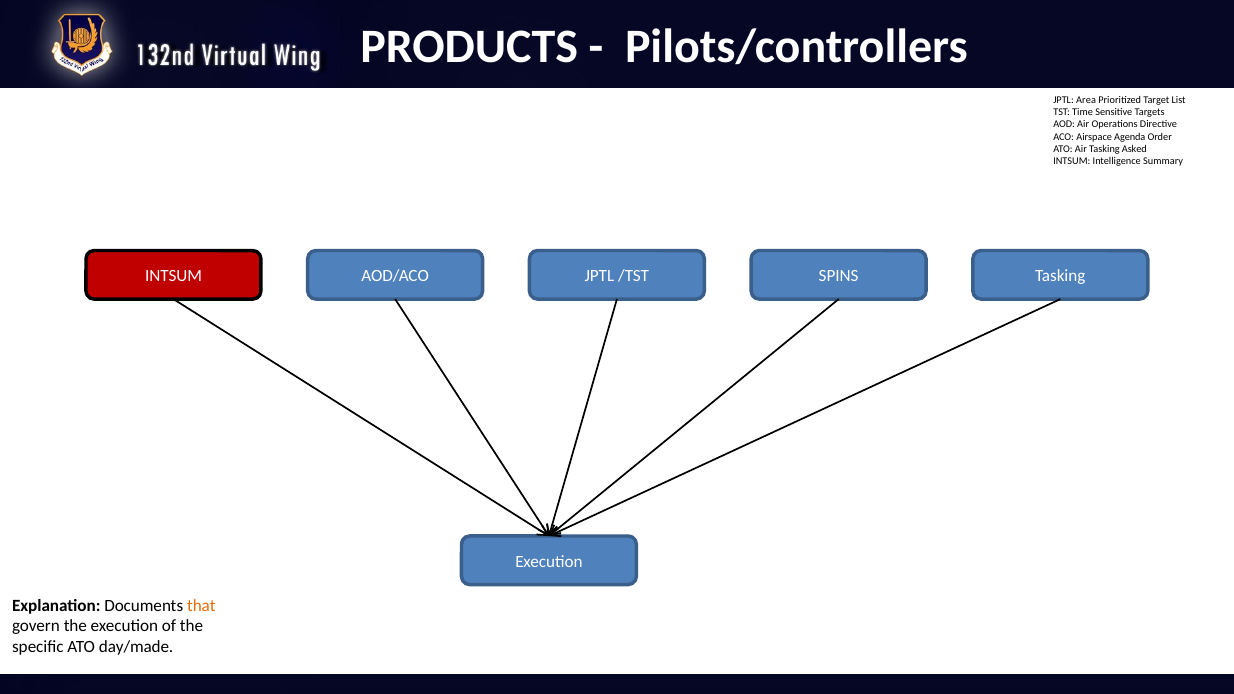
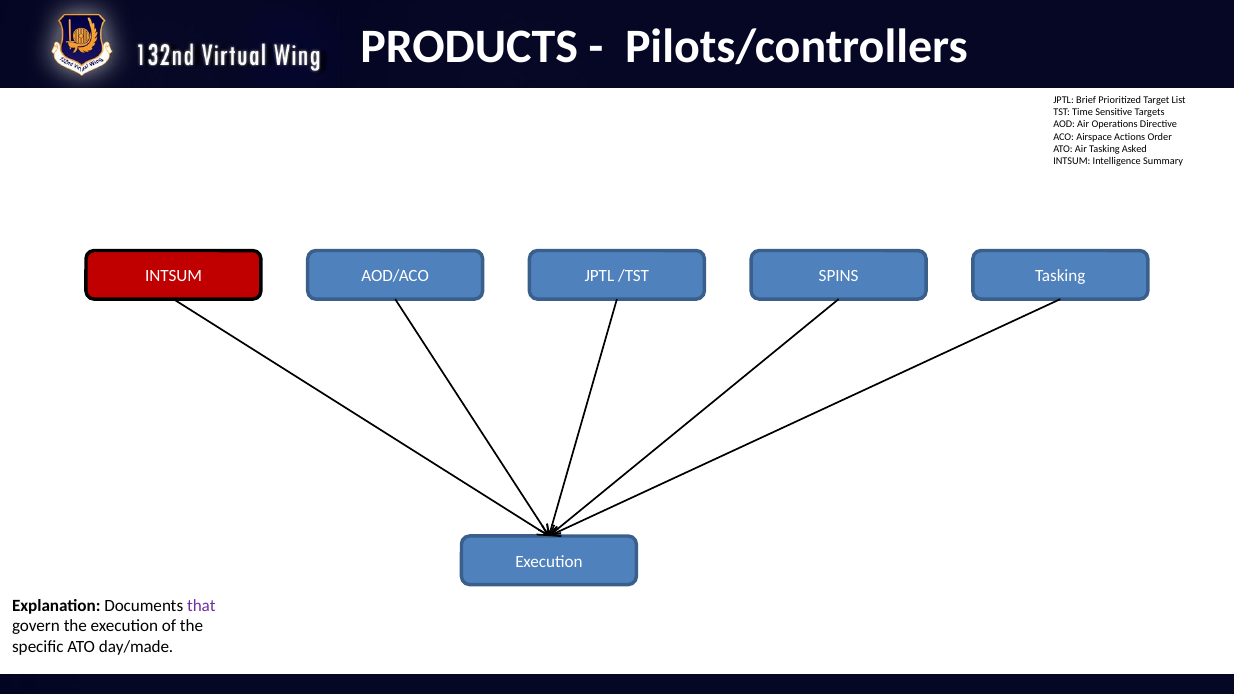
Area: Area -> Brief (1086, 100)
Agenda: Agenda -> Actions (1130, 137)
that colour: orange -> purple (201, 606)
